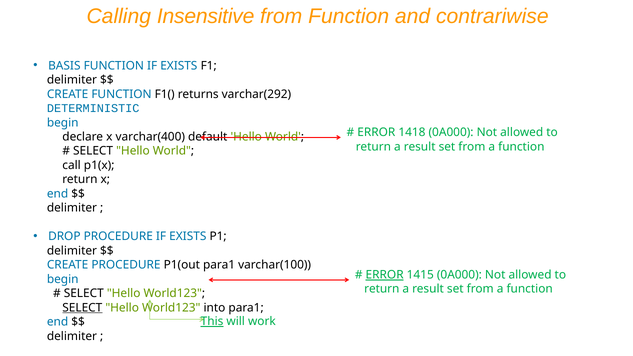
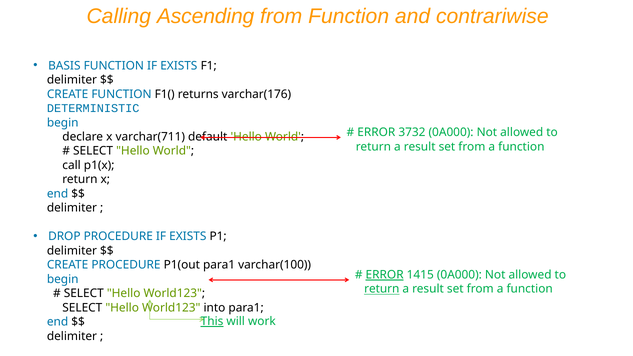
Insensitive: Insensitive -> Ascending (206, 16)
varchar(292: varchar(292 -> varchar(176 (256, 94)
1418: 1418 -> 3732 (412, 132)
varchar(400: varchar(400 -> varchar(711 (150, 137)
return underline: none -> present (382, 289)
SELECT underline: present -> none (82, 308)
